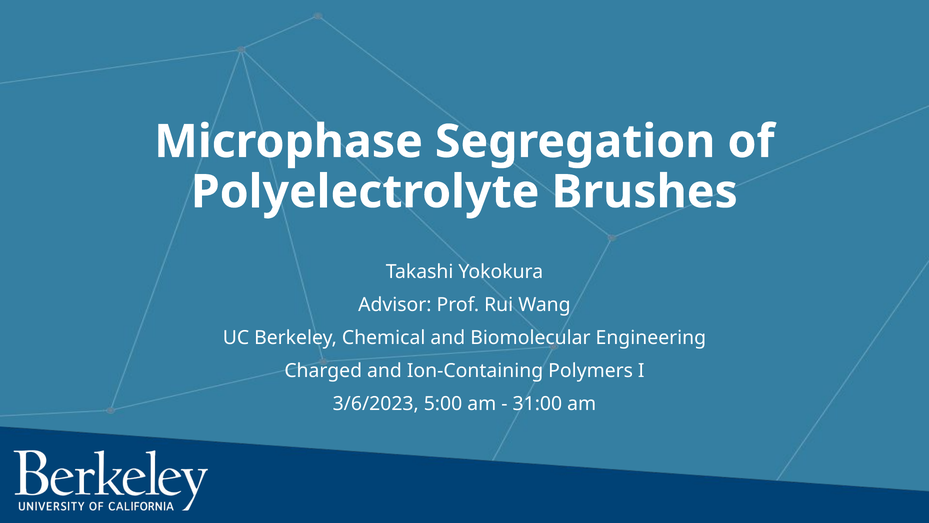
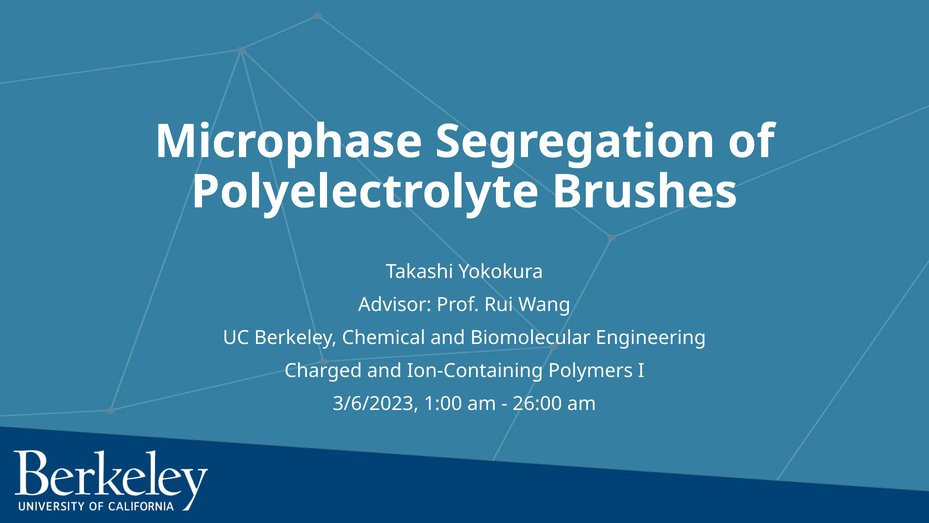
5:00: 5:00 -> 1:00 (443, 403)
31:00: 31:00 -> 26:00 (537, 403)
